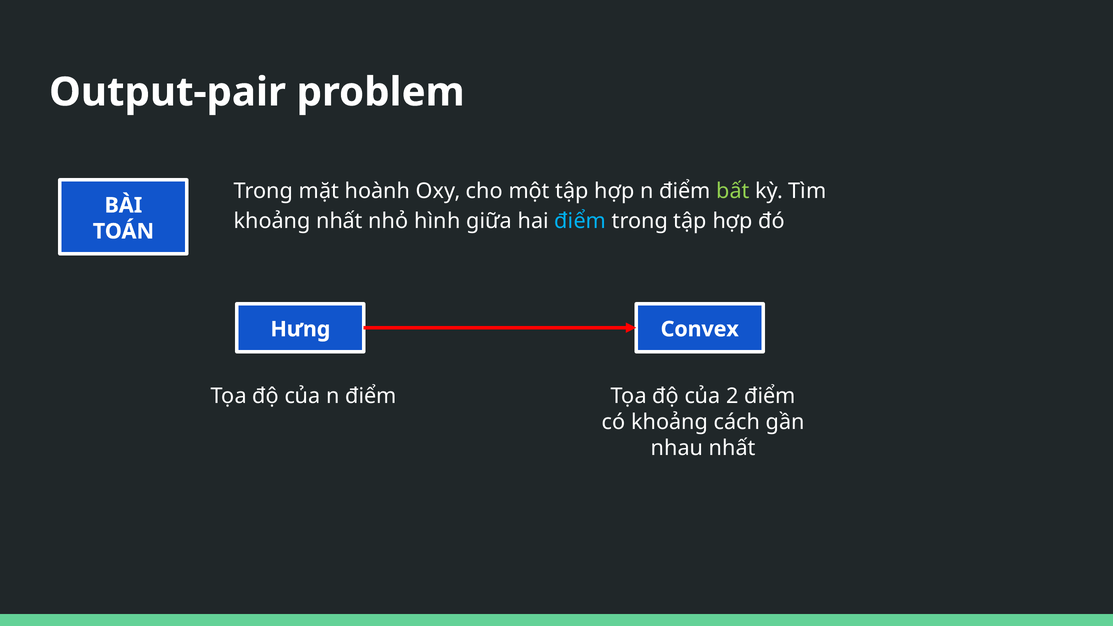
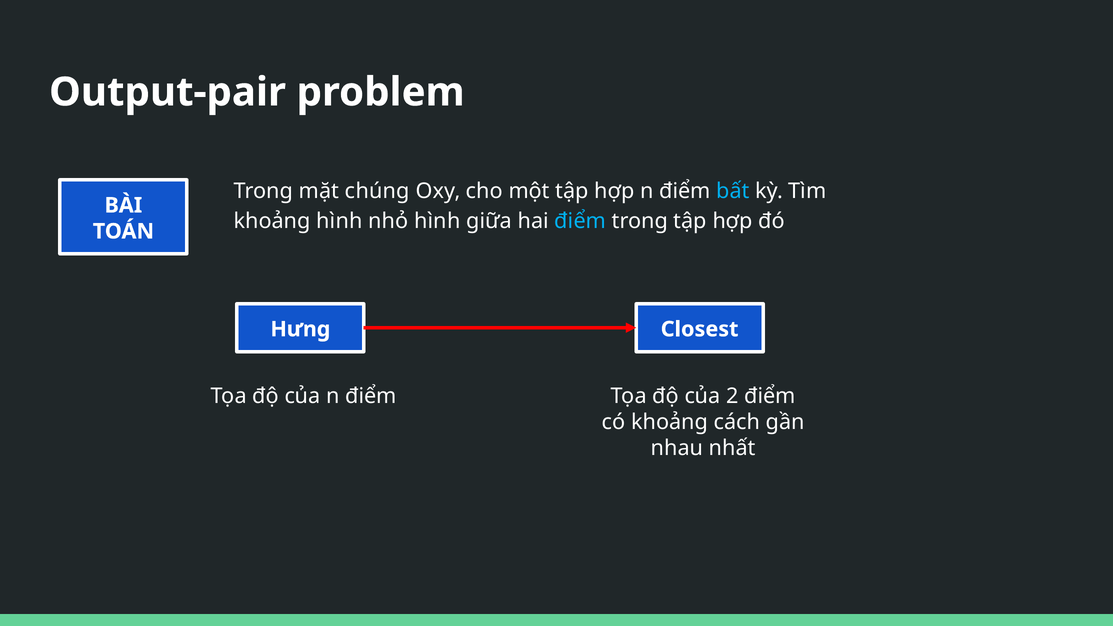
hoành: hoành -> chúng (377, 191)
bất colour: light green -> light blue (733, 191)
khoảng nhất: nhất -> hình (339, 221)
Convex: Convex -> Closest (700, 329)
